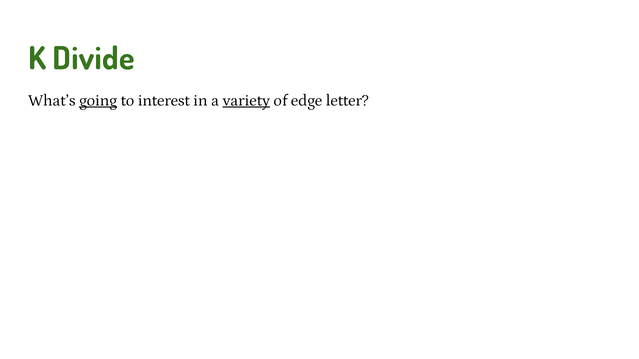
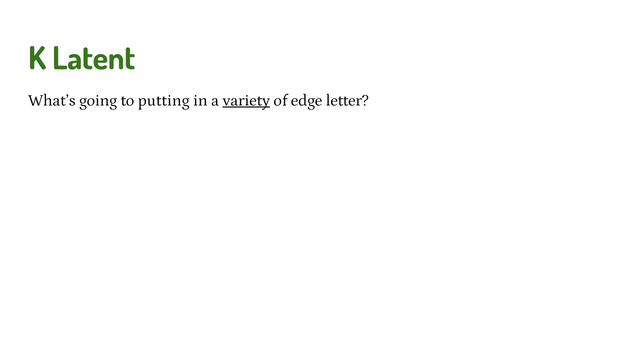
Divide: Divide -> Latent (94, 59)
going underline: present -> none (98, 100)
interest: interest -> putting (164, 100)
